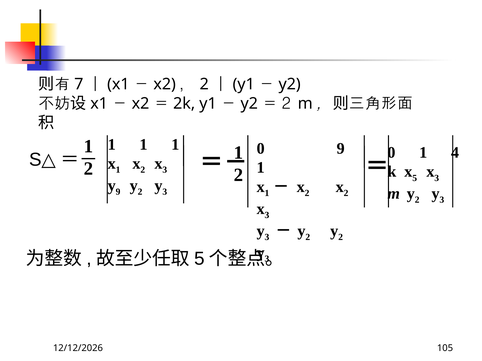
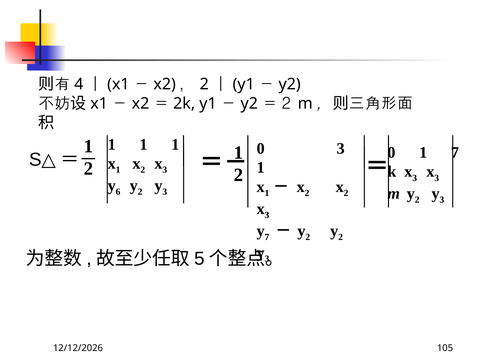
7: 7 -> 4 (79, 84)
0 9: 9 -> 3 (341, 149)
1 4: 4 -> 7 (455, 153)
5: 5 -> 3 (415, 178)
9: 9 -> 6 (118, 192)
3: 3 -> 7 (267, 237)
